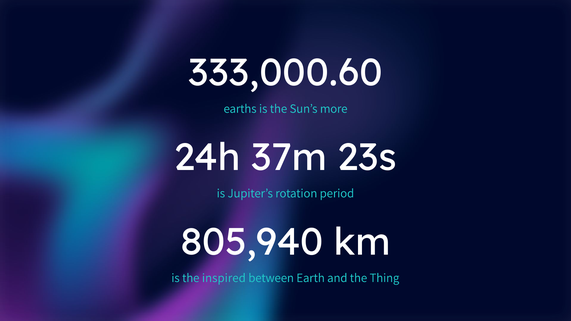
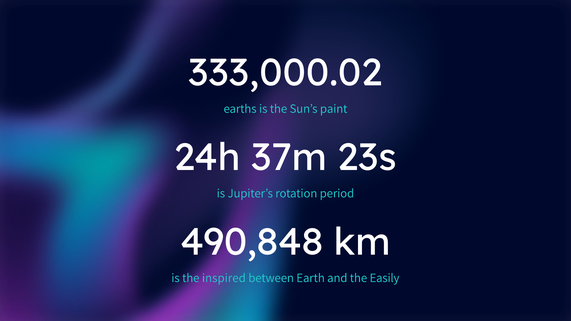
333,000.60: 333,000.60 -> 333,000.02 (285, 73)
more: more -> paint (334, 109)
805,940: 805,940 -> 490,848 (252, 242)
Thing: Thing -> Easily (384, 278)
